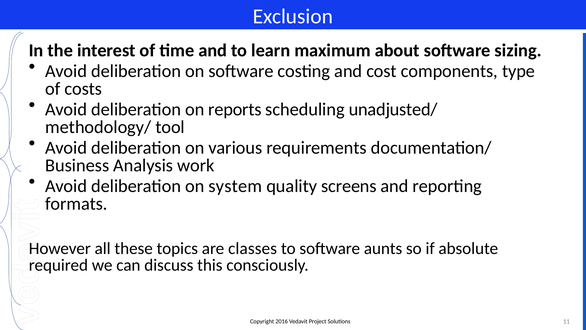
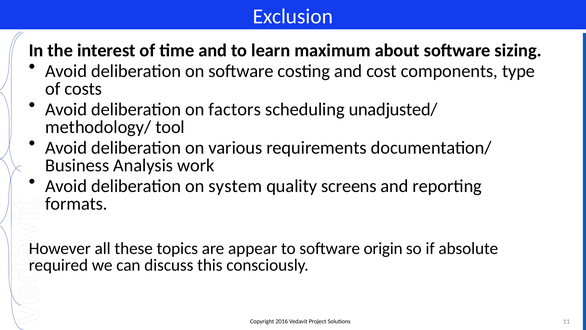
reports: reports -> factors (235, 109)
classes: classes -> appear (253, 248)
aunts: aunts -> origin (383, 248)
